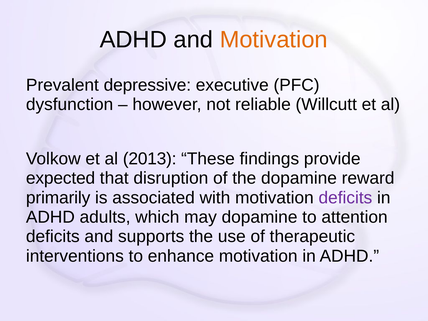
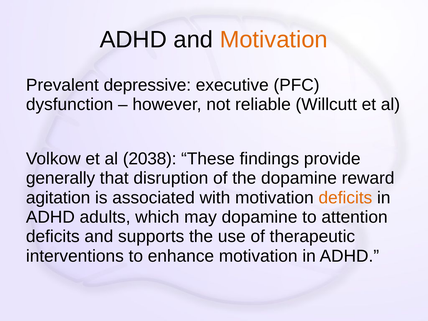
2013: 2013 -> 2038 (150, 159)
expected: expected -> generally (61, 178)
primarily: primarily -> agitation (58, 198)
deficits colour: purple -> orange (345, 198)
